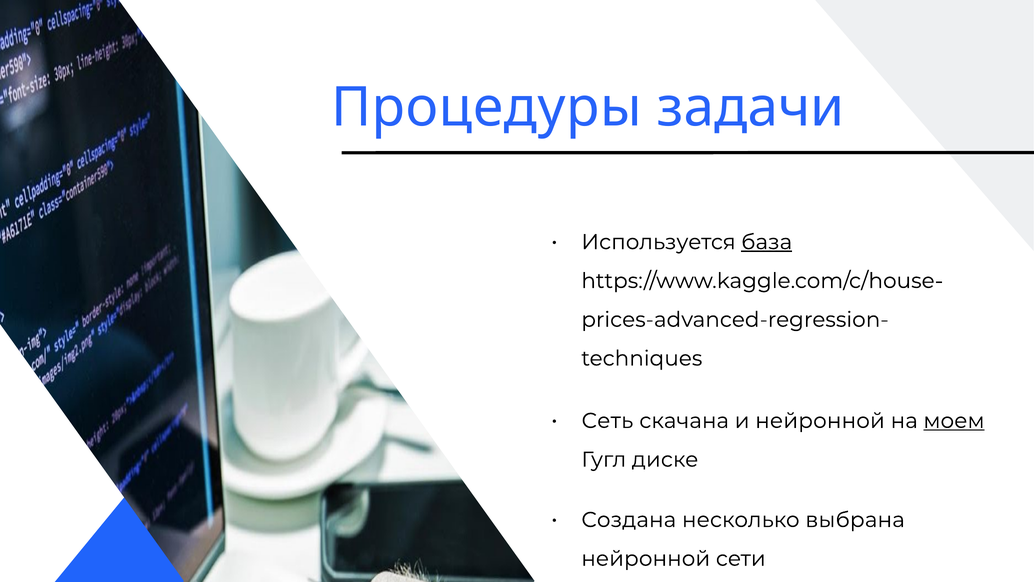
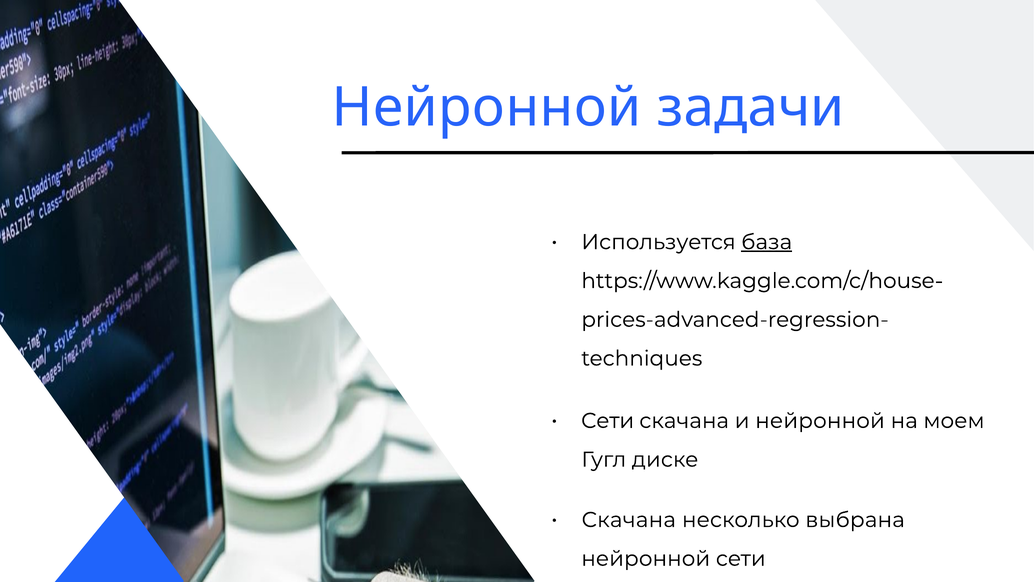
Процедуры: Процедуры -> Нейронной (487, 108)
Сеть: Сеть -> Сети (608, 421)
моем underline: present -> none (954, 421)
Создана: Создана -> Скачана (629, 520)
